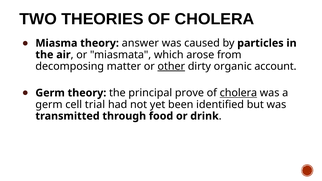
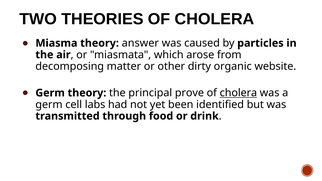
other underline: present -> none (171, 66)
account: account -> website (275, 66)
trial: trial -> labs (95, 105)
